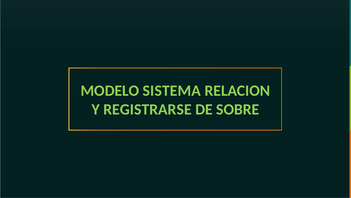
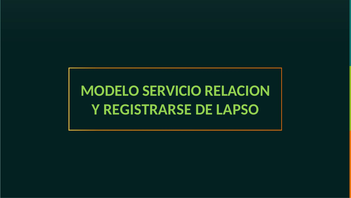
SISTEMA: SISTEMA -> SERVICIO (172, 90)
SOBRE: SOBRE -> LAPSO (238, 109)
